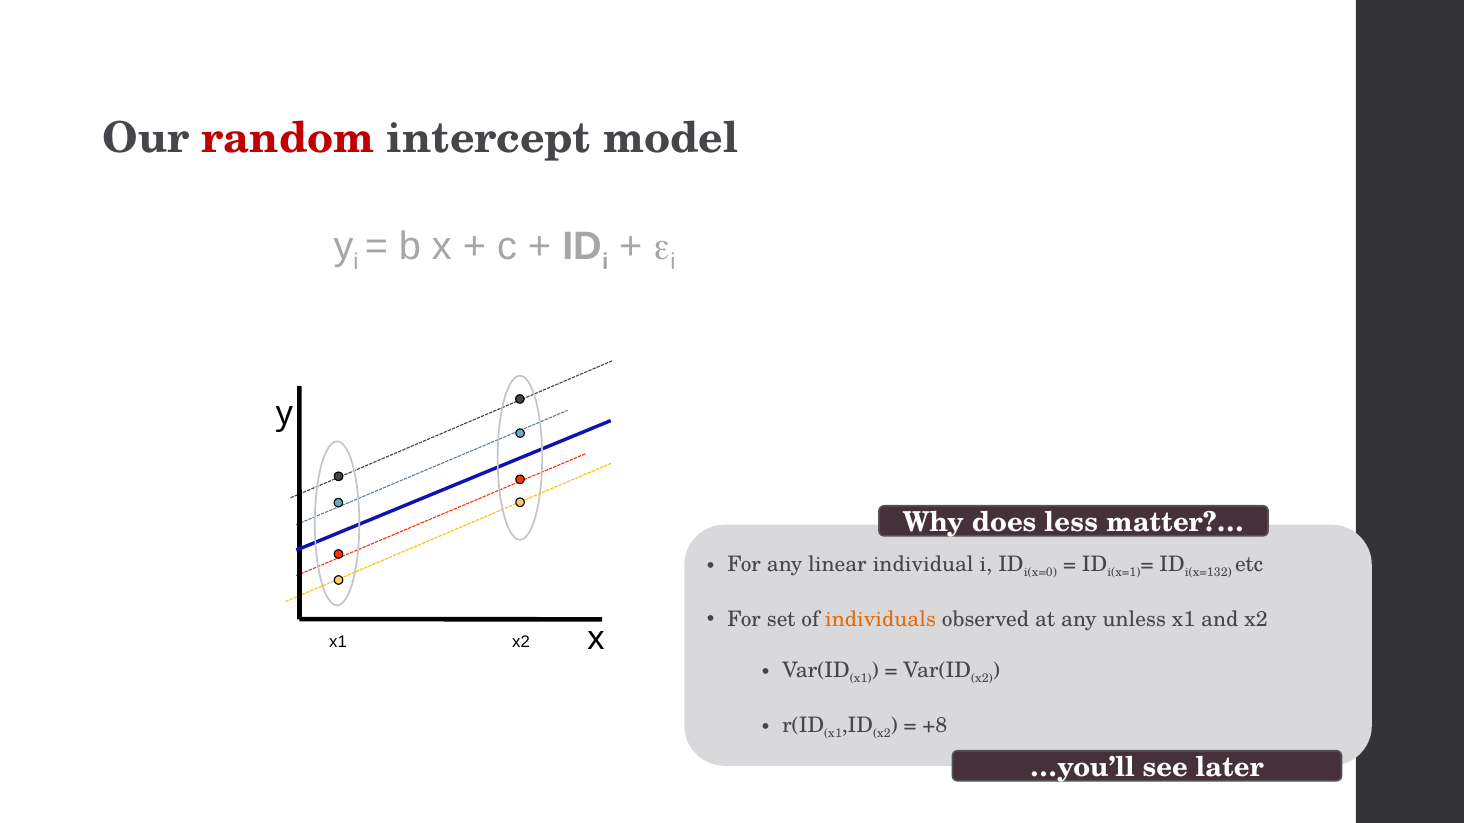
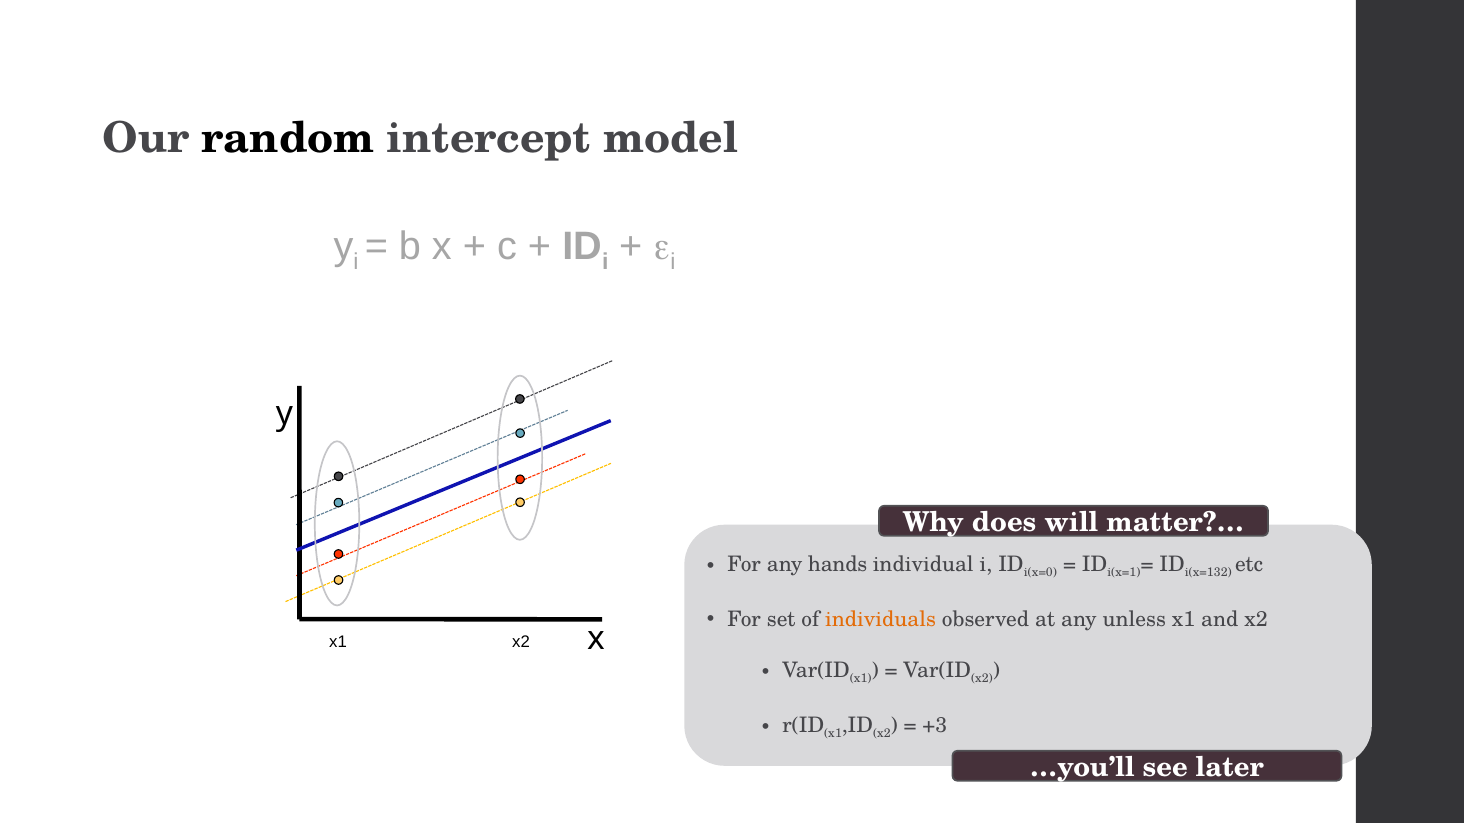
random colour: red -> black (288, 138)
less: less -> will (1071, 523)
linear: linear -> hands (838, 565)
+8: +8 -> +3 (935, 726)
